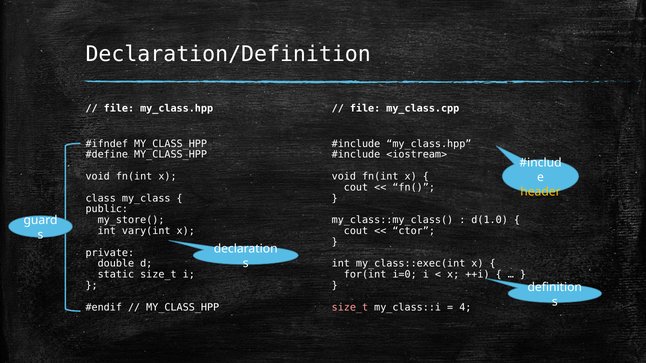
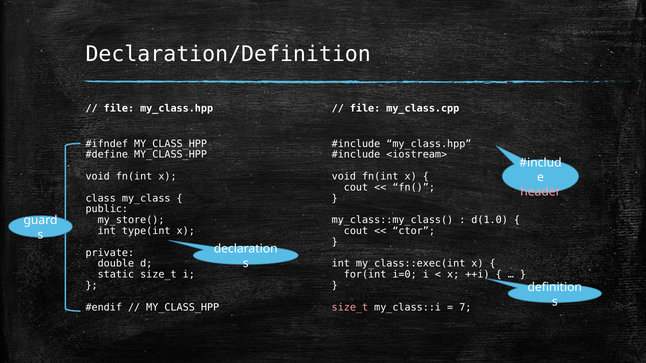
header colour: yellow -> pink (540, 192)
vary(int: vary(int -> type(int (146, 231)
4: 4 -> 7 (465, 308)
